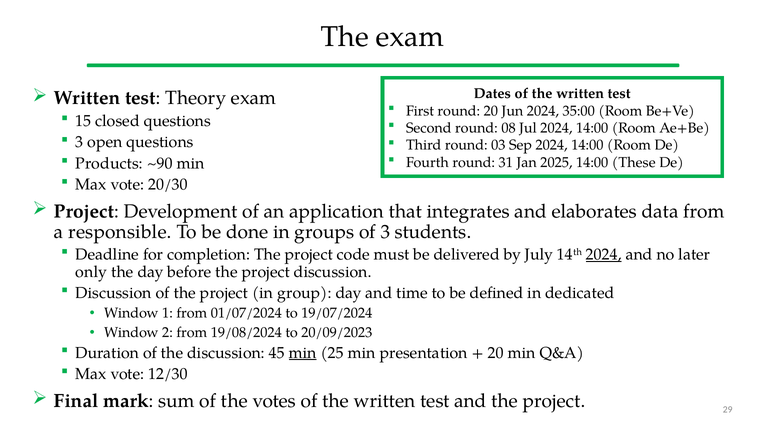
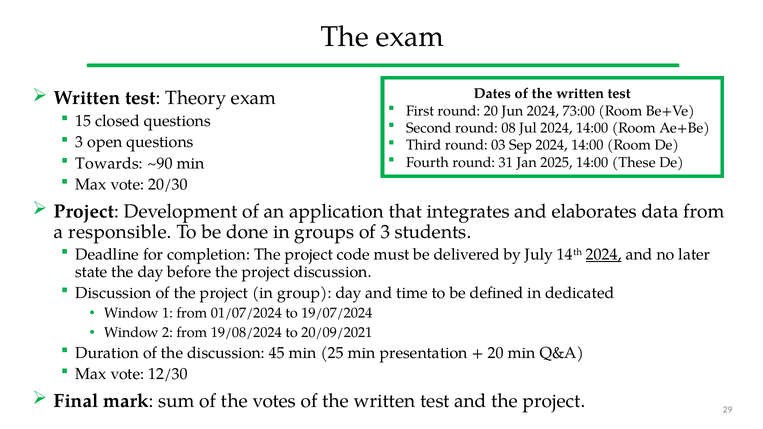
35:00: 35:00 -> 73:00 (579, 111)
Products: Products -> Towards (109, 163)
only: only -> state (91, 272)
20/09/2023: 20/09/2023 -> 20/09/2021 (337, 333)
min underline: present -> none (303, 353)
